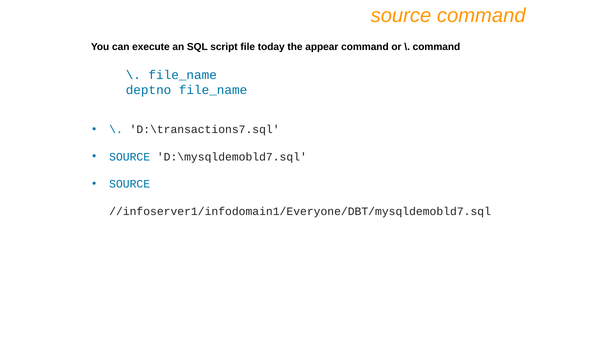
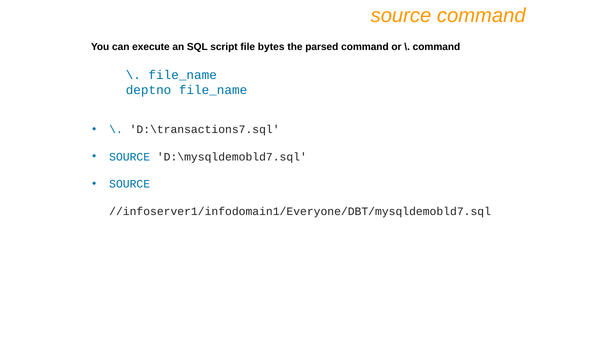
today: today -> bytes (271, 47)
appear: appear -> parsed (322, 47)
